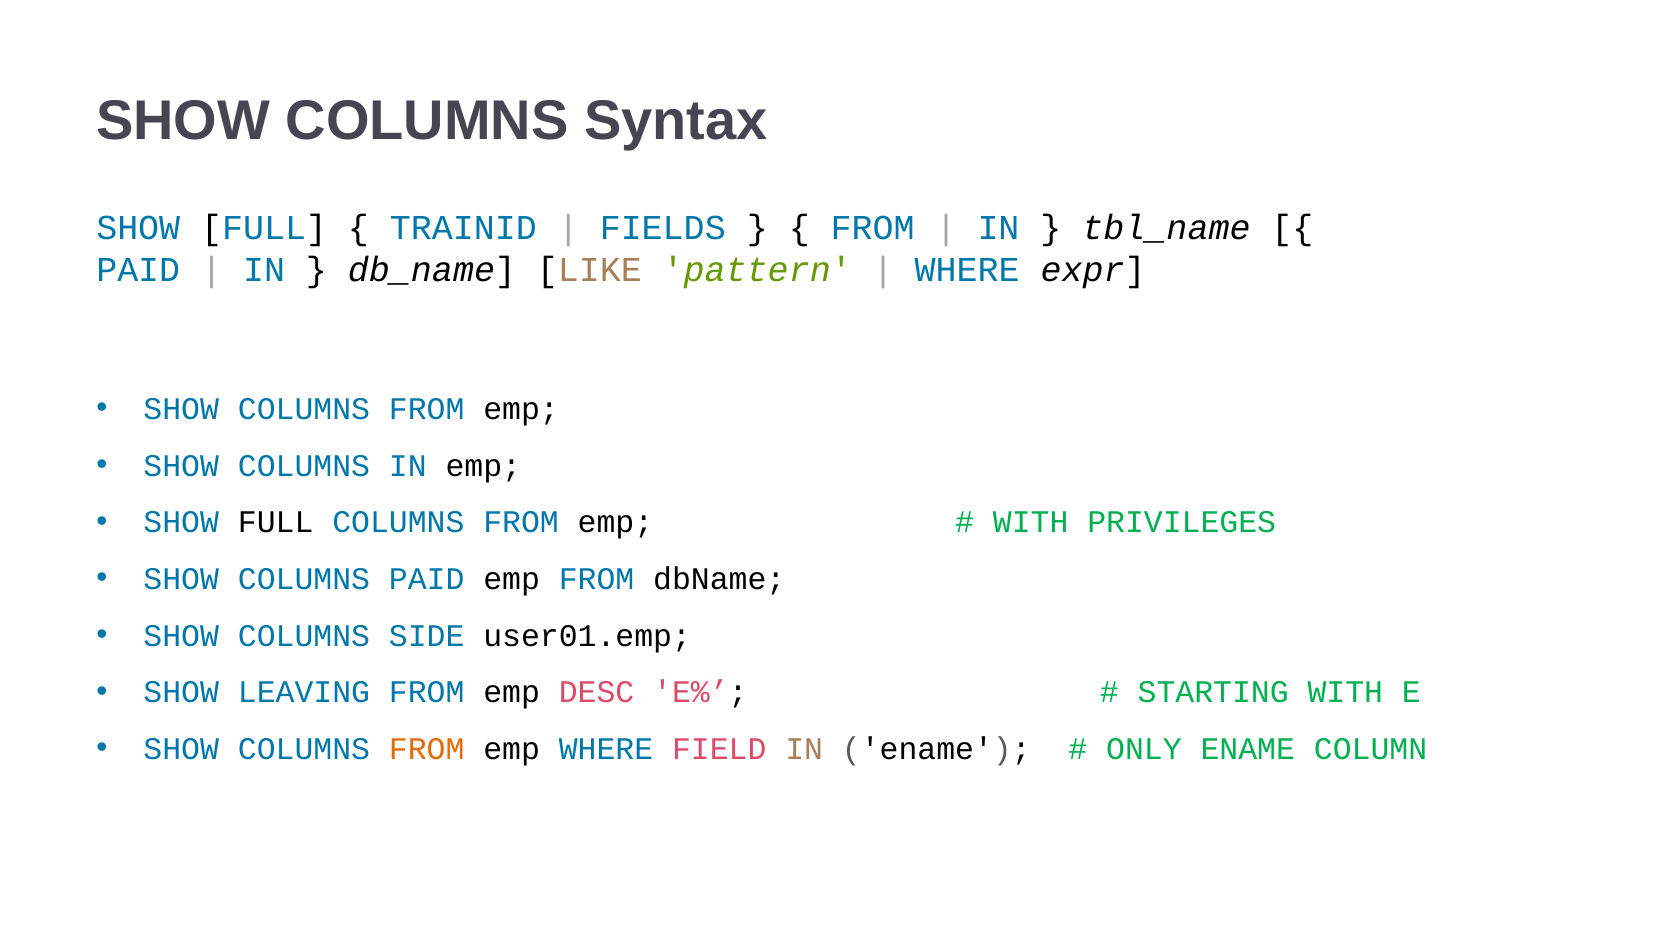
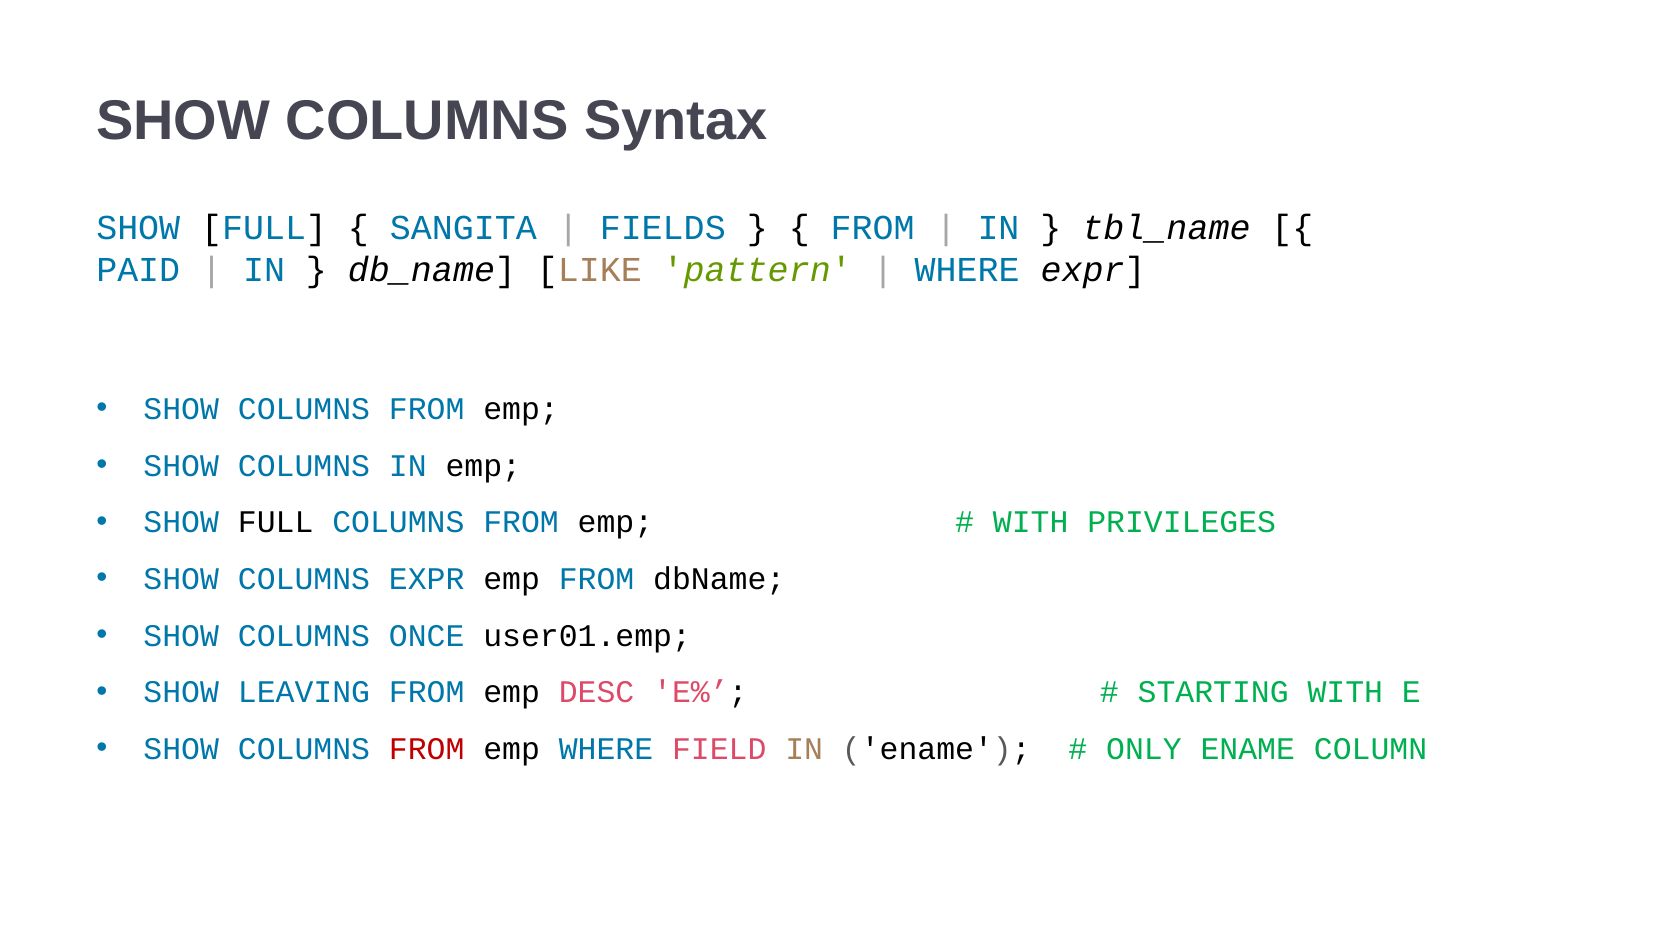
TRAINID: TRAINID -> SANGITA (463, 228)
COLUMNS PAID: PAID -> EXPR (427, 579)
SIDE: SIDE -> ONCE (427, 636)
FROM colour: orange -> red (427, 749)
